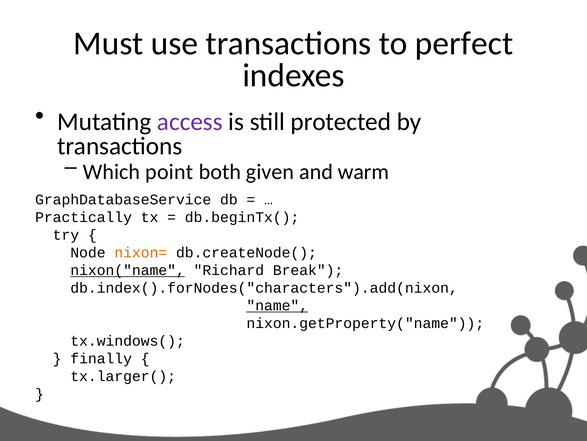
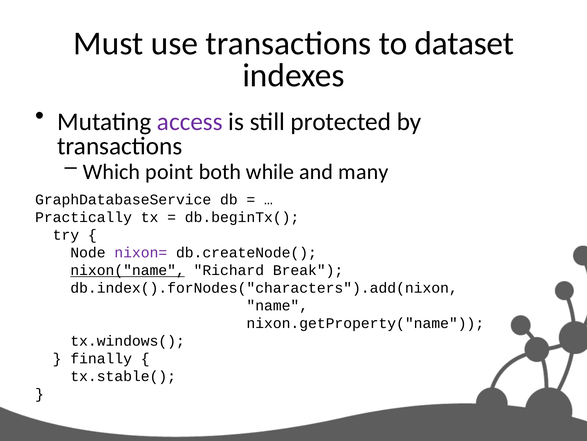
perfect: perfect -> dataset (464, 43)
given: given -> while (270, 172)
warm: warm -> many (363, 172)
nixon= colour: orange -> purple (141, 252)
name underline: present -> none (277, 305)
tx.larger(: tx.larger( -> tx.stable( (123, 376)
